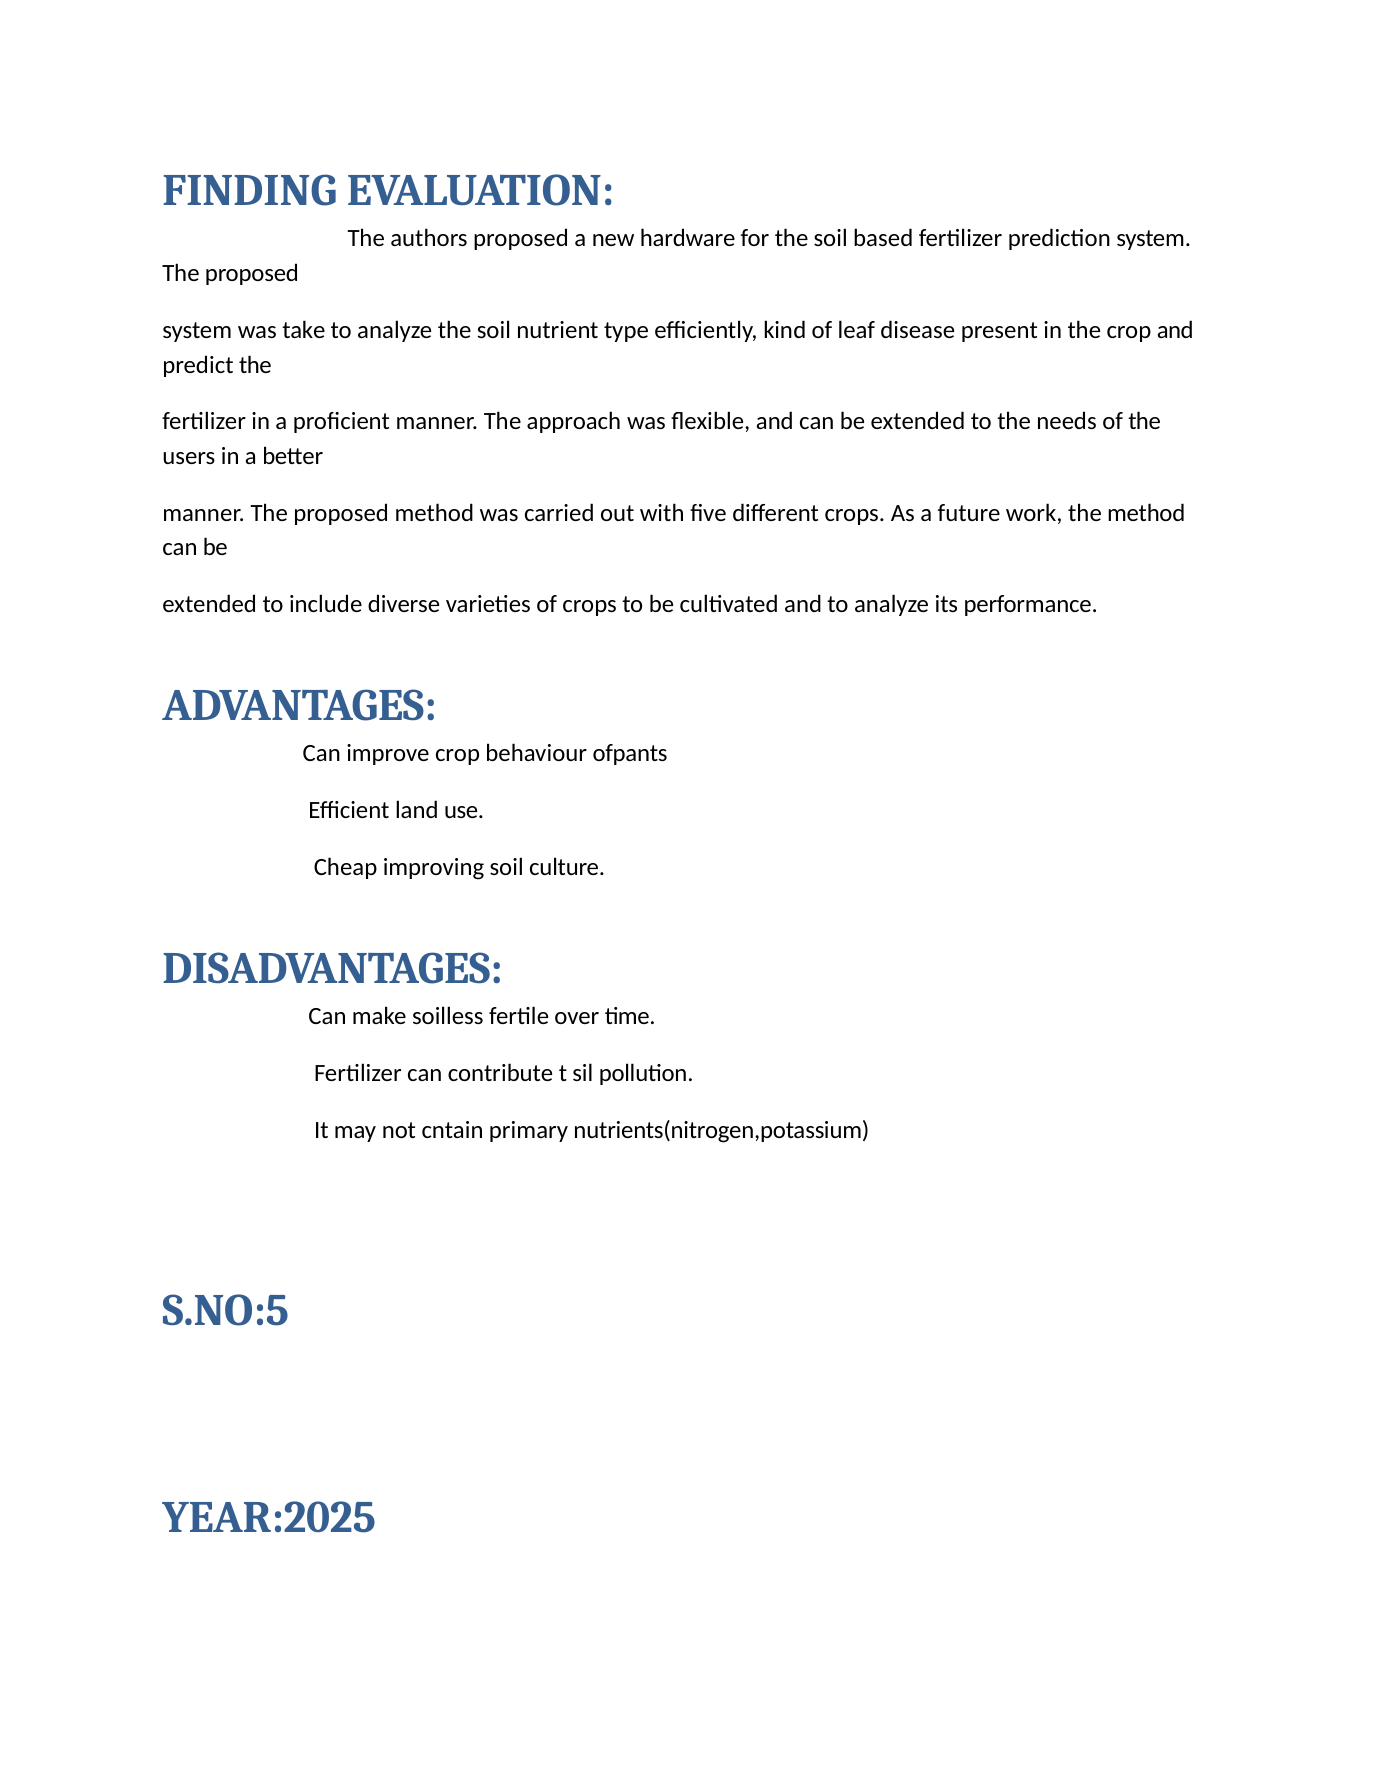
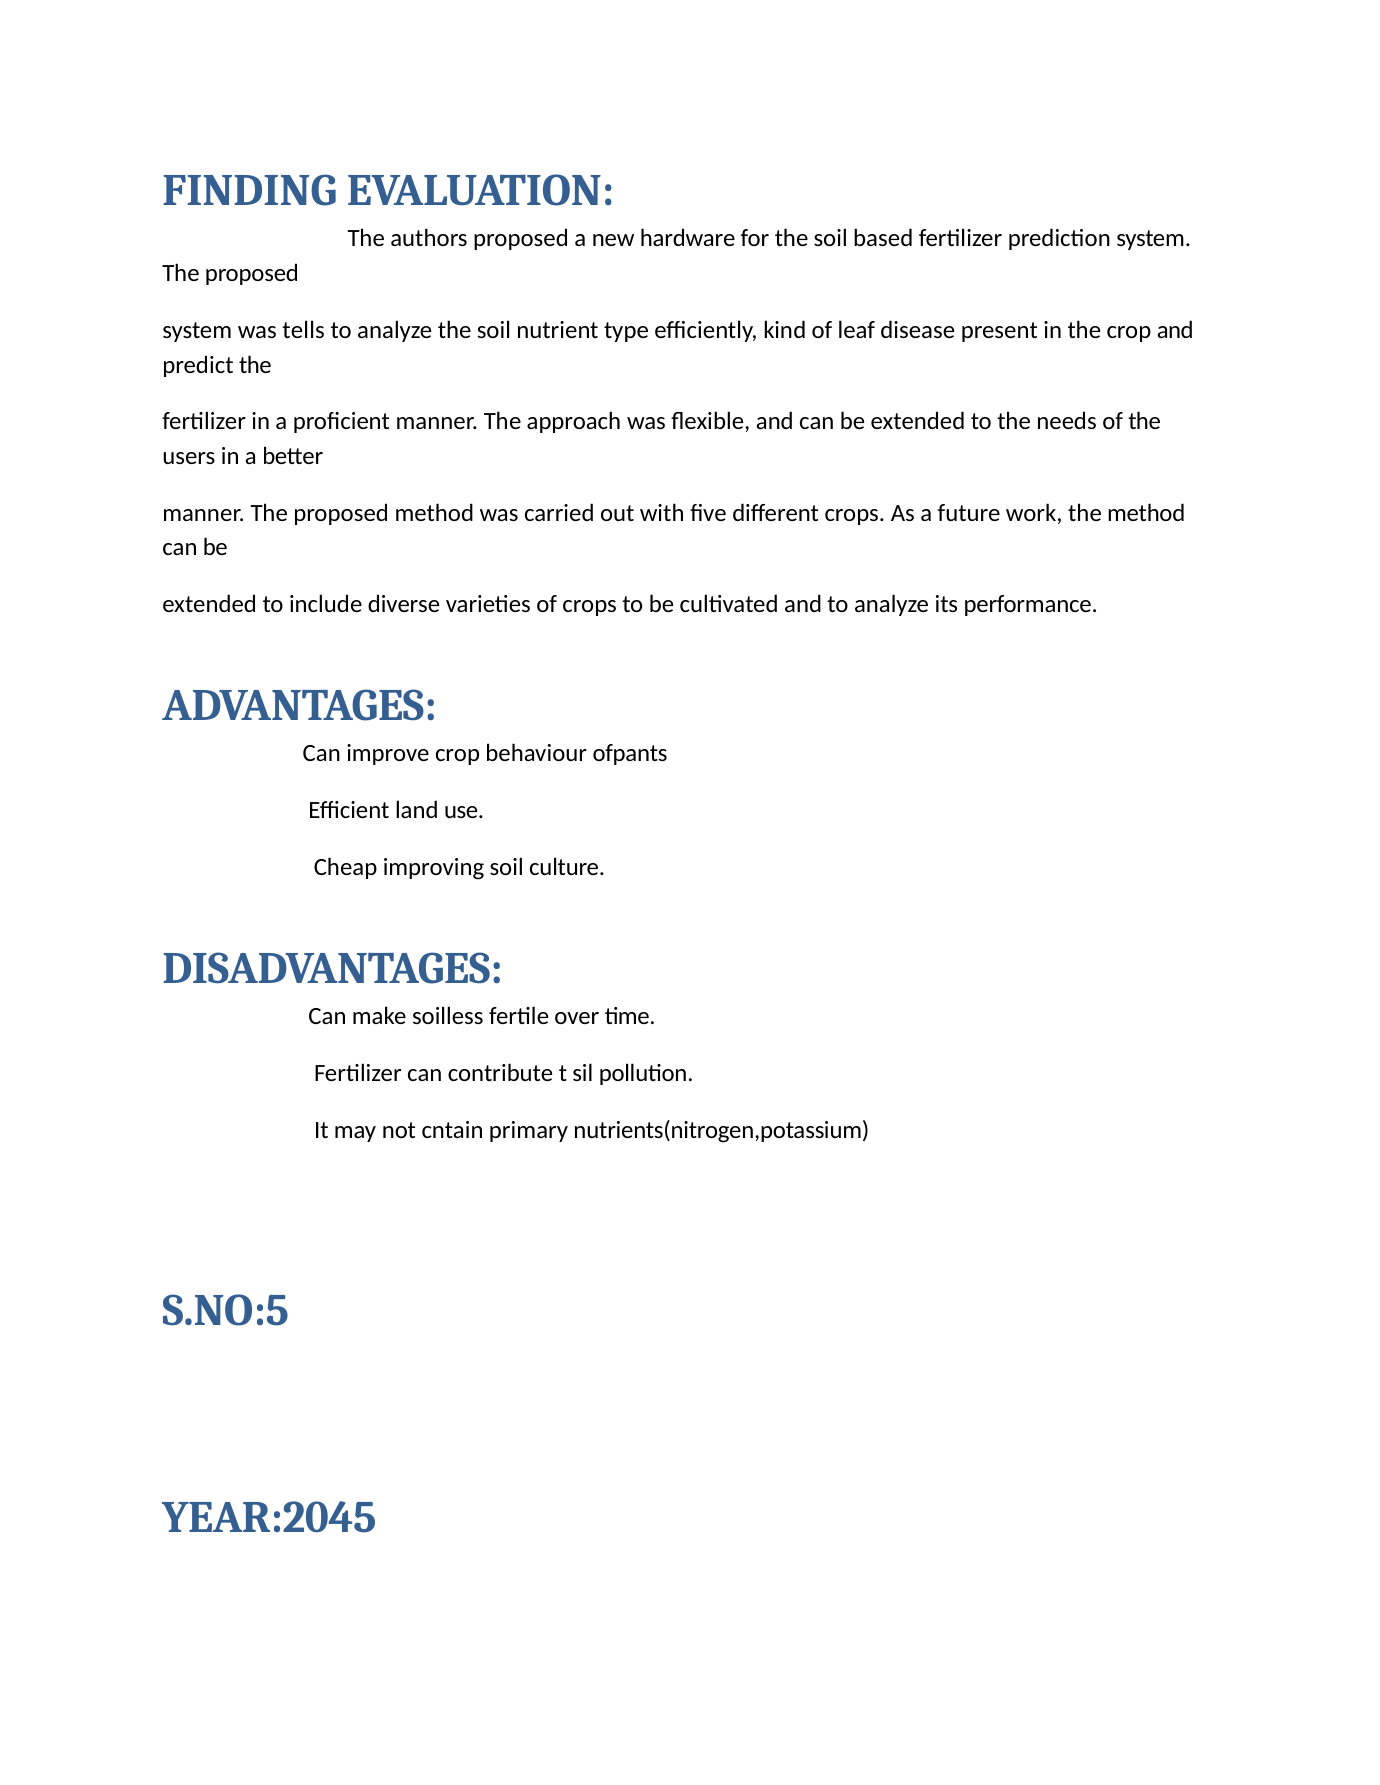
take: take -> tells (304, 330)
YEAR:2025: YEAR:2025 -> YEAR:2045 (269, 1518)
